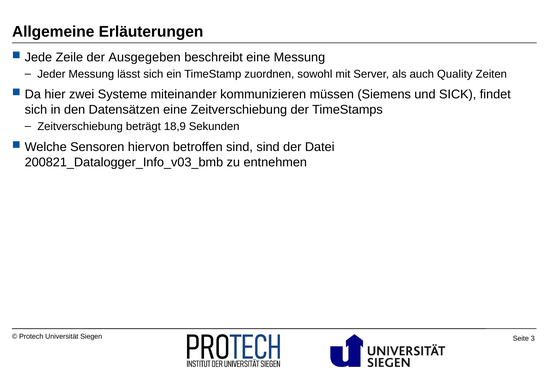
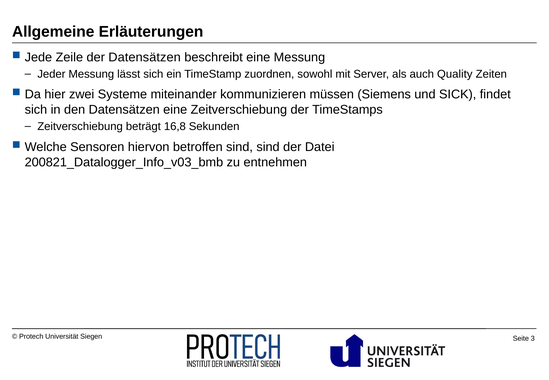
der Ausgegeben: Ausgegeben -> Datensätzen (145, 57)
18,9: 18,9 -> 16,8 (175, 126)
